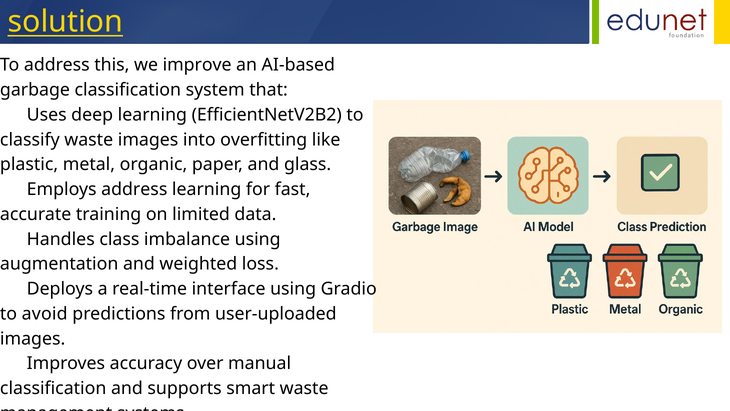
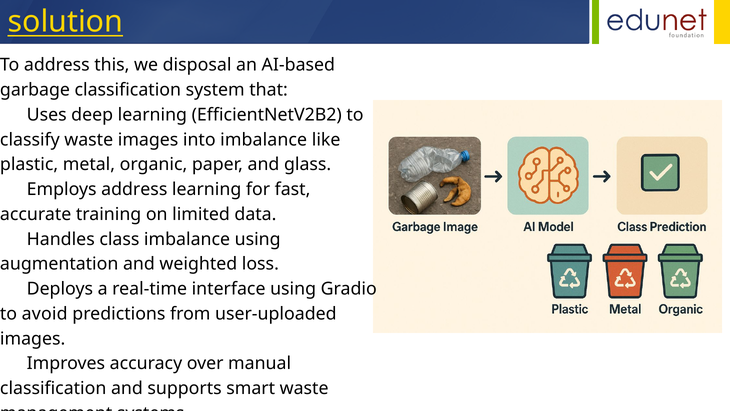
improve: improve -> disposal (197, 65)
into overfitting: overfitting -> imbalance (264, 140)
